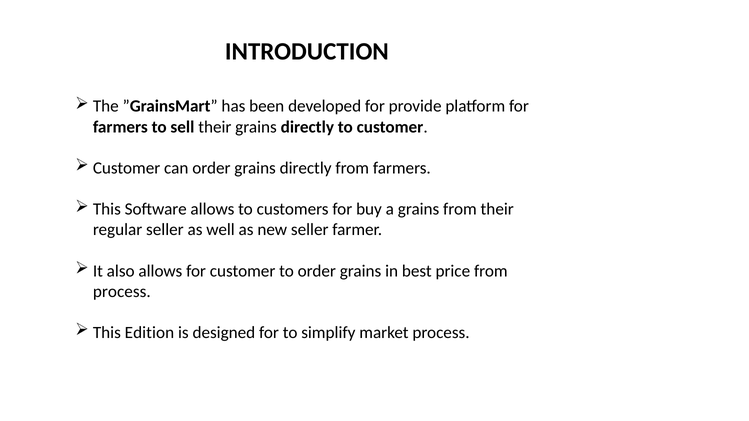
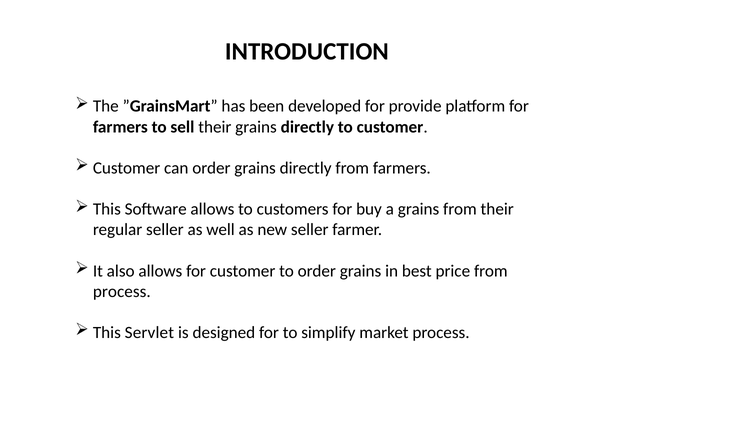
Edition: Edition -> Servlet (149, 333)
